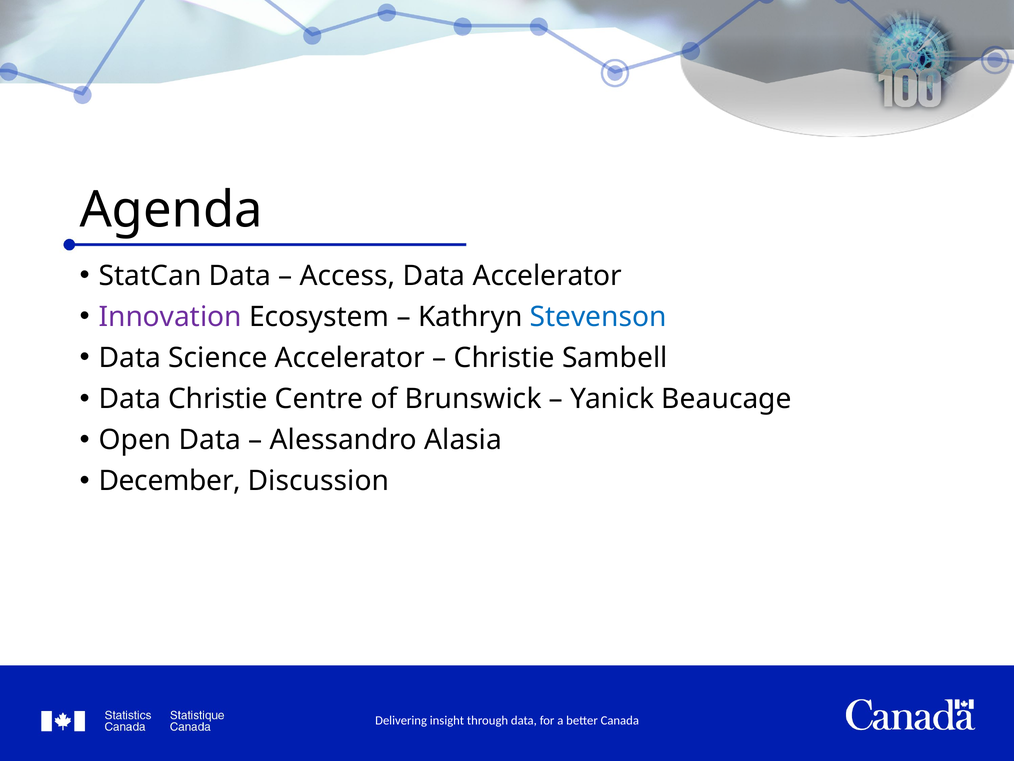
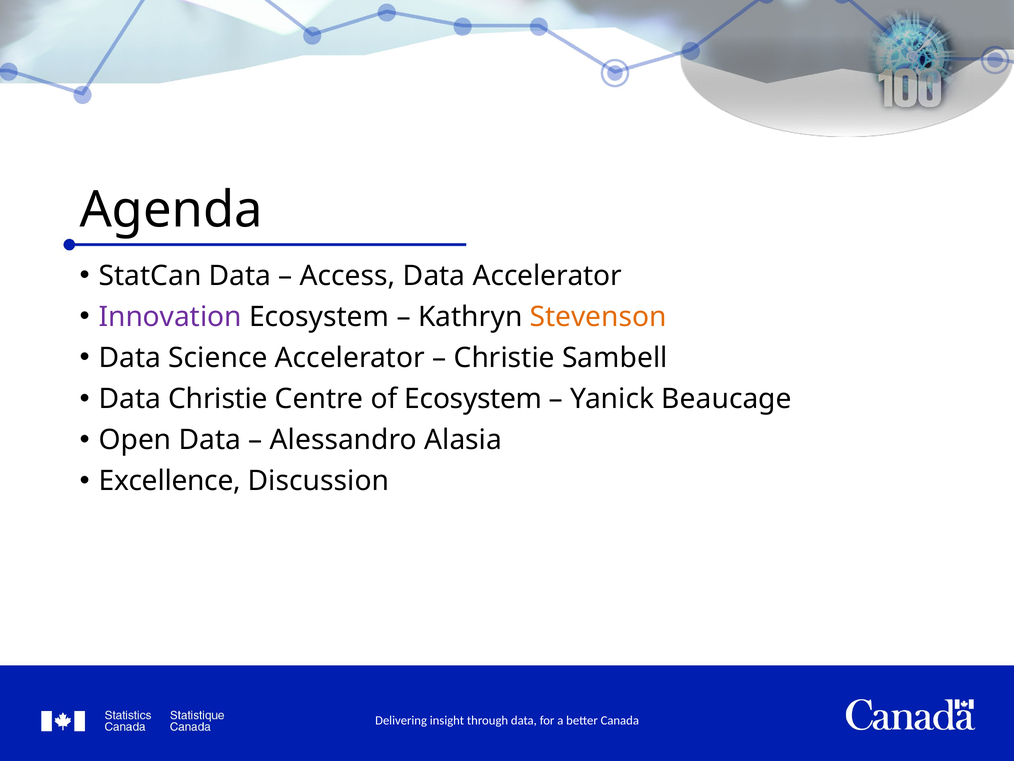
Stevenson colour: blue -> orange (598, 317)
of Brunswick: Brunswick -> Ecosystem (473, 399)
December: December -> Excellence (170, 481)
